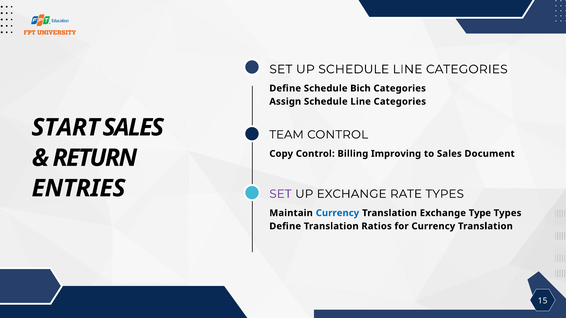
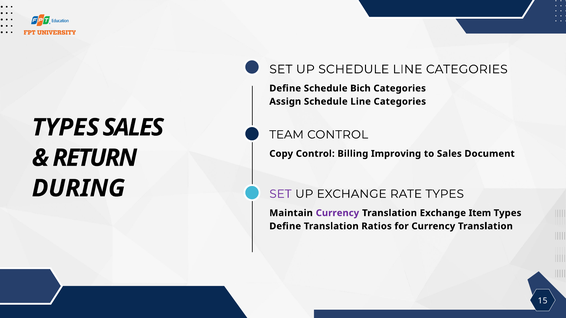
START: START -> TYPES (66, 128)
ENTRIES: ENTRIES -> DURING (78, 189)
Currency colour: blue -> purple (337, 213)
Type: Type -> Item (480, 213)
